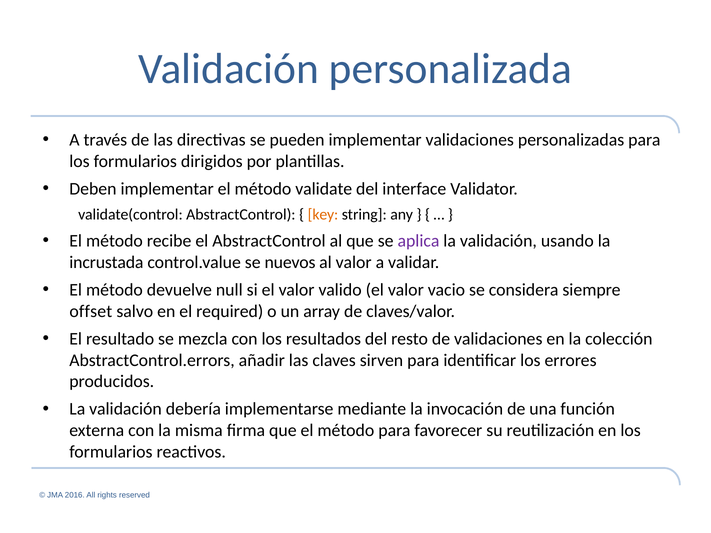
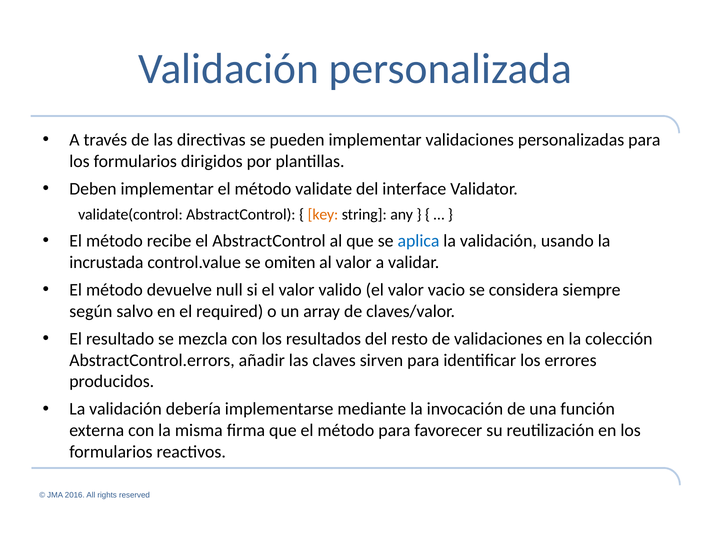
aplica colour: purple -> blue (418, 241)
nuevos: nuevos -> omiten (290, 262)
offset: offset -> según (91, 311)
